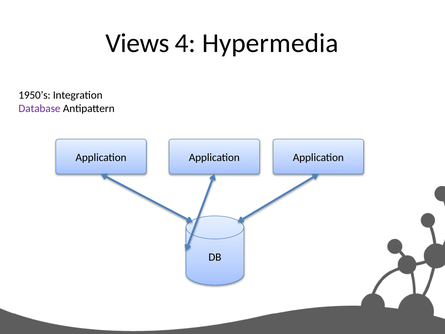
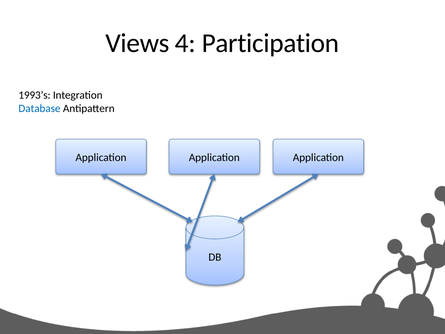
Hypermedia: Hypermedia -> Participation (271, 43)
1950’s: 1950’s -> 1993’s (34, 95)
Database colour: purple -> blue (39, 108)
